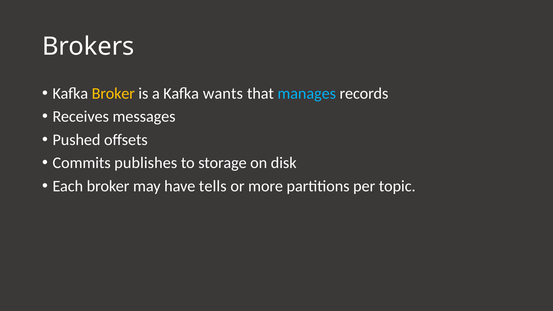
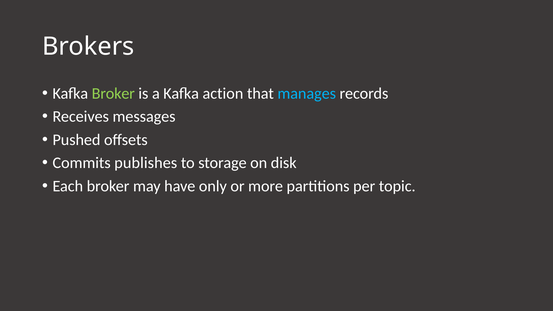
Broker colour: yellow -> light green (113, 93)
wants: wants -> action (223, 93)
tells: tells -> only (213, 186)
